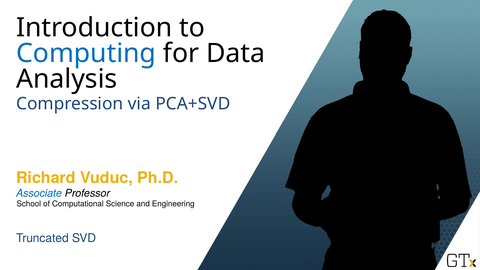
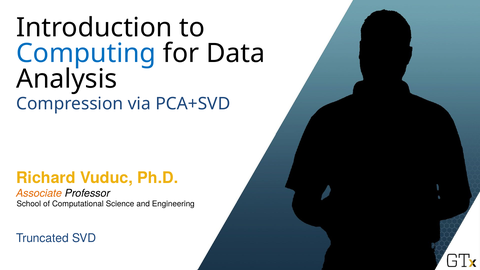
Associate colour: blue -> orange (39, 193)
